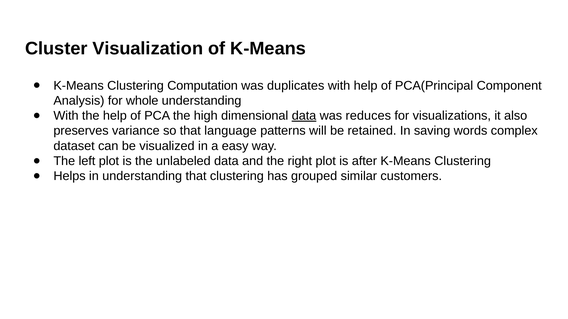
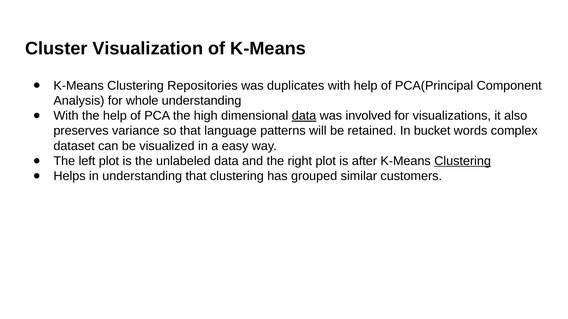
Computation: Computation -> Repositories (203, 86)
reduces: reduces -> involved (368, 116)
saving: saving -> bucket (432, 131)
Clustering underline: none -> present (463, 161)
